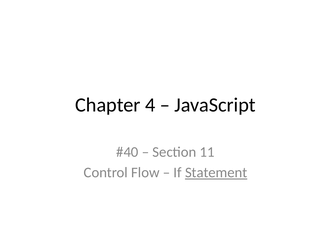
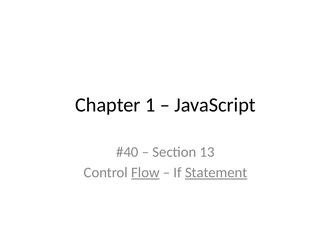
4: 4 -> 1 (150, 105)
11: 11 -> 13 (207, 152)
Flow underline: none -> present (145, 173)
